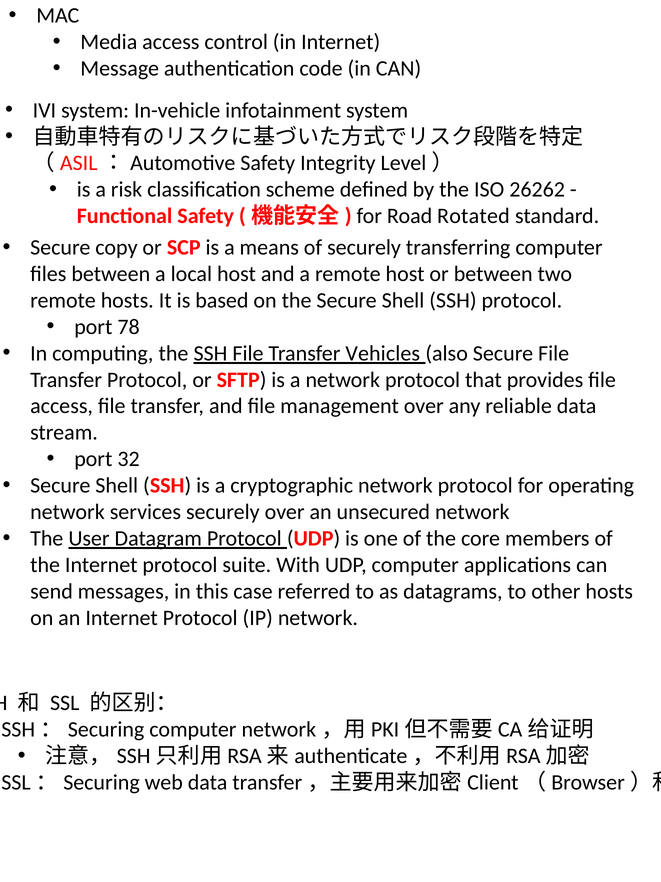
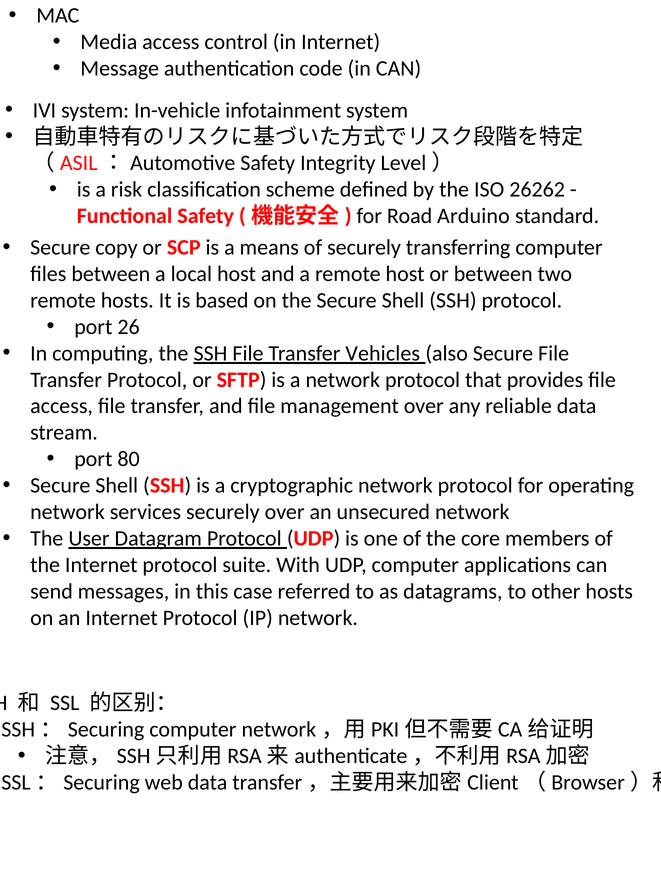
Rotated: Rotated -> Arduino (473, 216)
78: 78 -> 26 (129, 327)
32: 32 -> 80 (129, 459)
